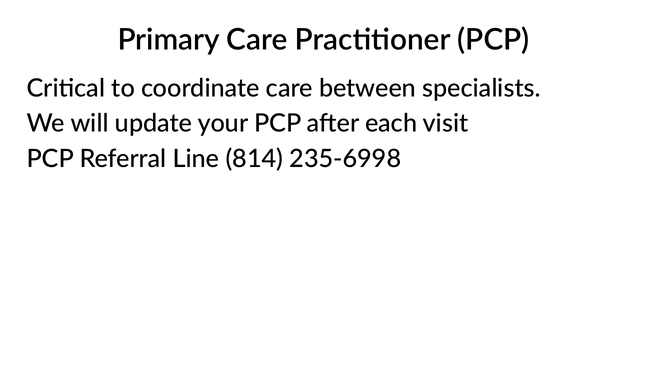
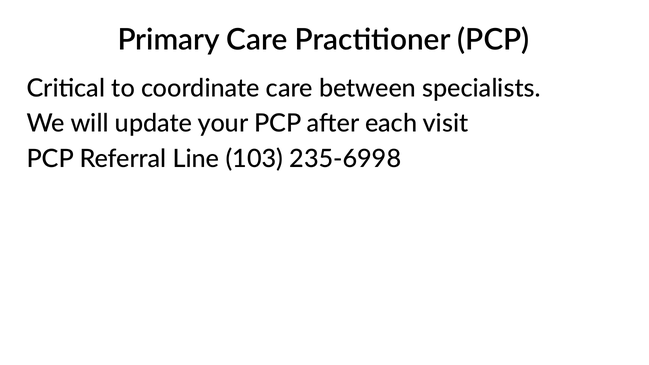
814: 814 -> 103 (254, 159)
